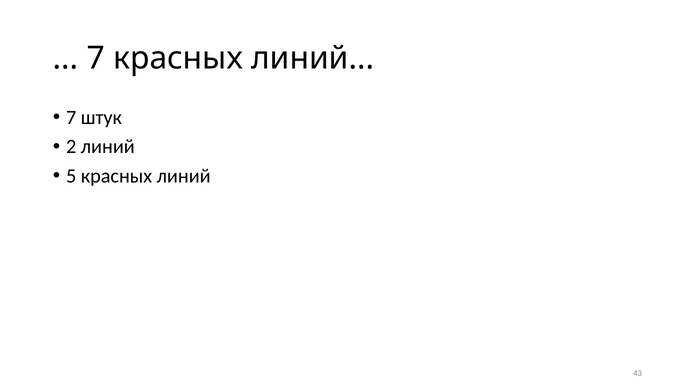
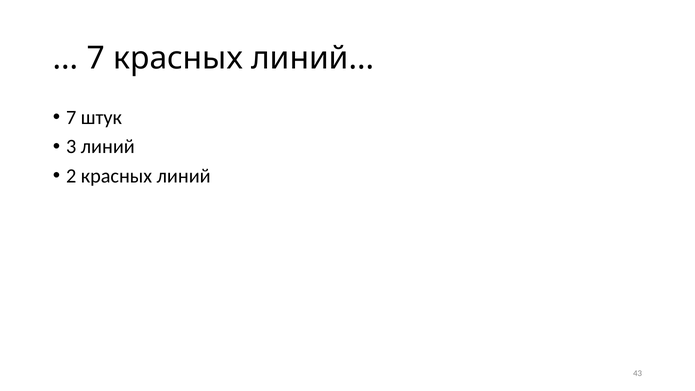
2: 2 -> 3 (71, 147)
5: 5 -> 2 (71, 176)
